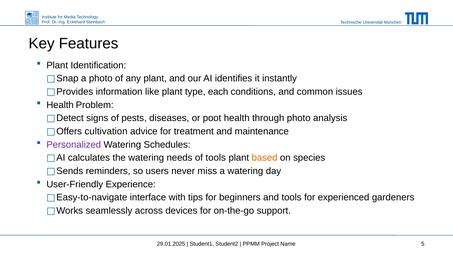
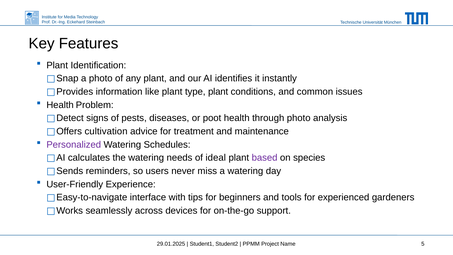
type each: each -> plant (218, 92)
of tools: tools -> ideal (216, 158)
based colour: orange -> purple (265, 158)
